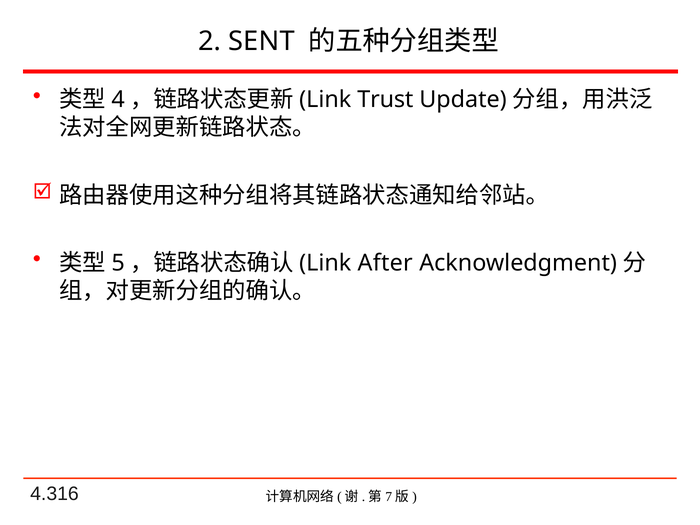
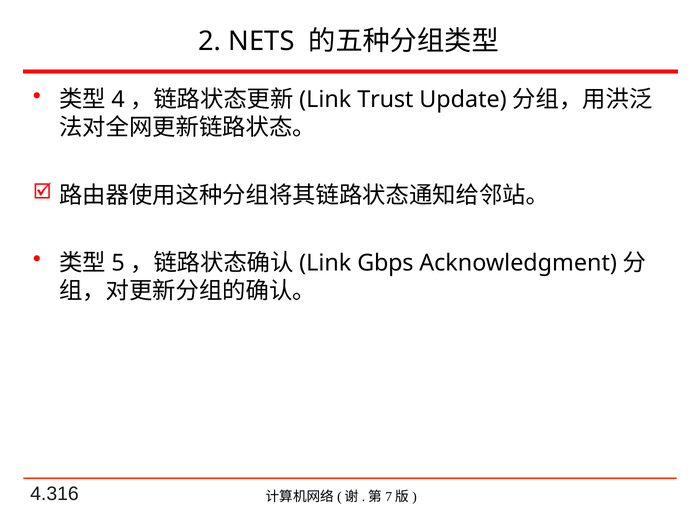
SENT: SENT -> NETS (261, 41)
After: After -> Gbps (385, 263)
